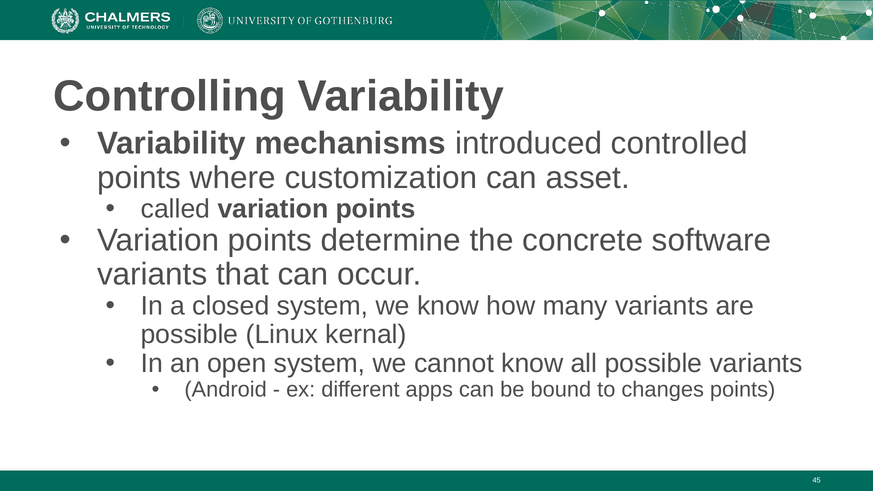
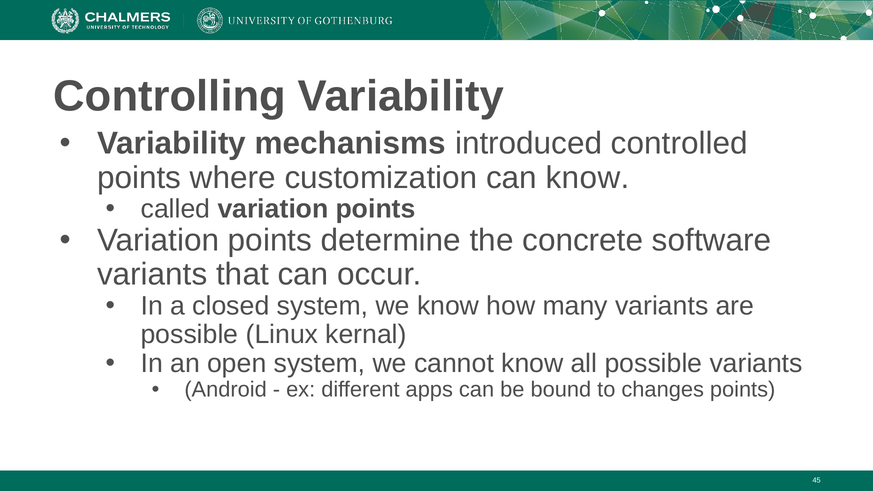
can asset: asset -> know (588, 178)
